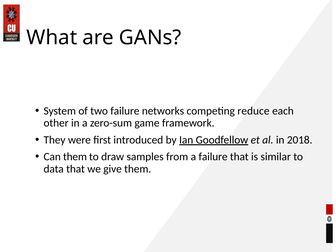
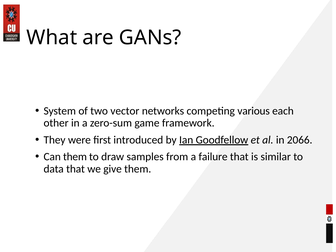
two failure: failure -> vector (125, 111)
reduce: reduce -> various (254, 111)
2018: 2018 -> 2066 (300, 140)
